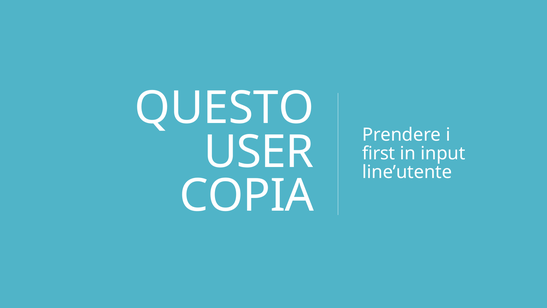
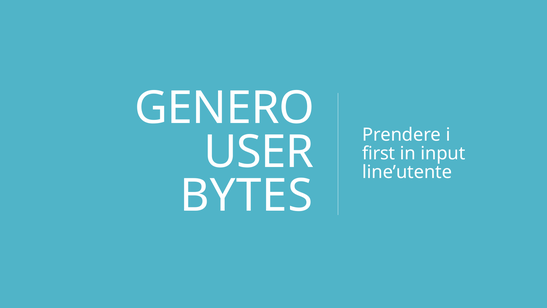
QUESTO: QUESTO -> GENERO (224, 108)
COPIA: COPIA -> BYTES (246, 196)
